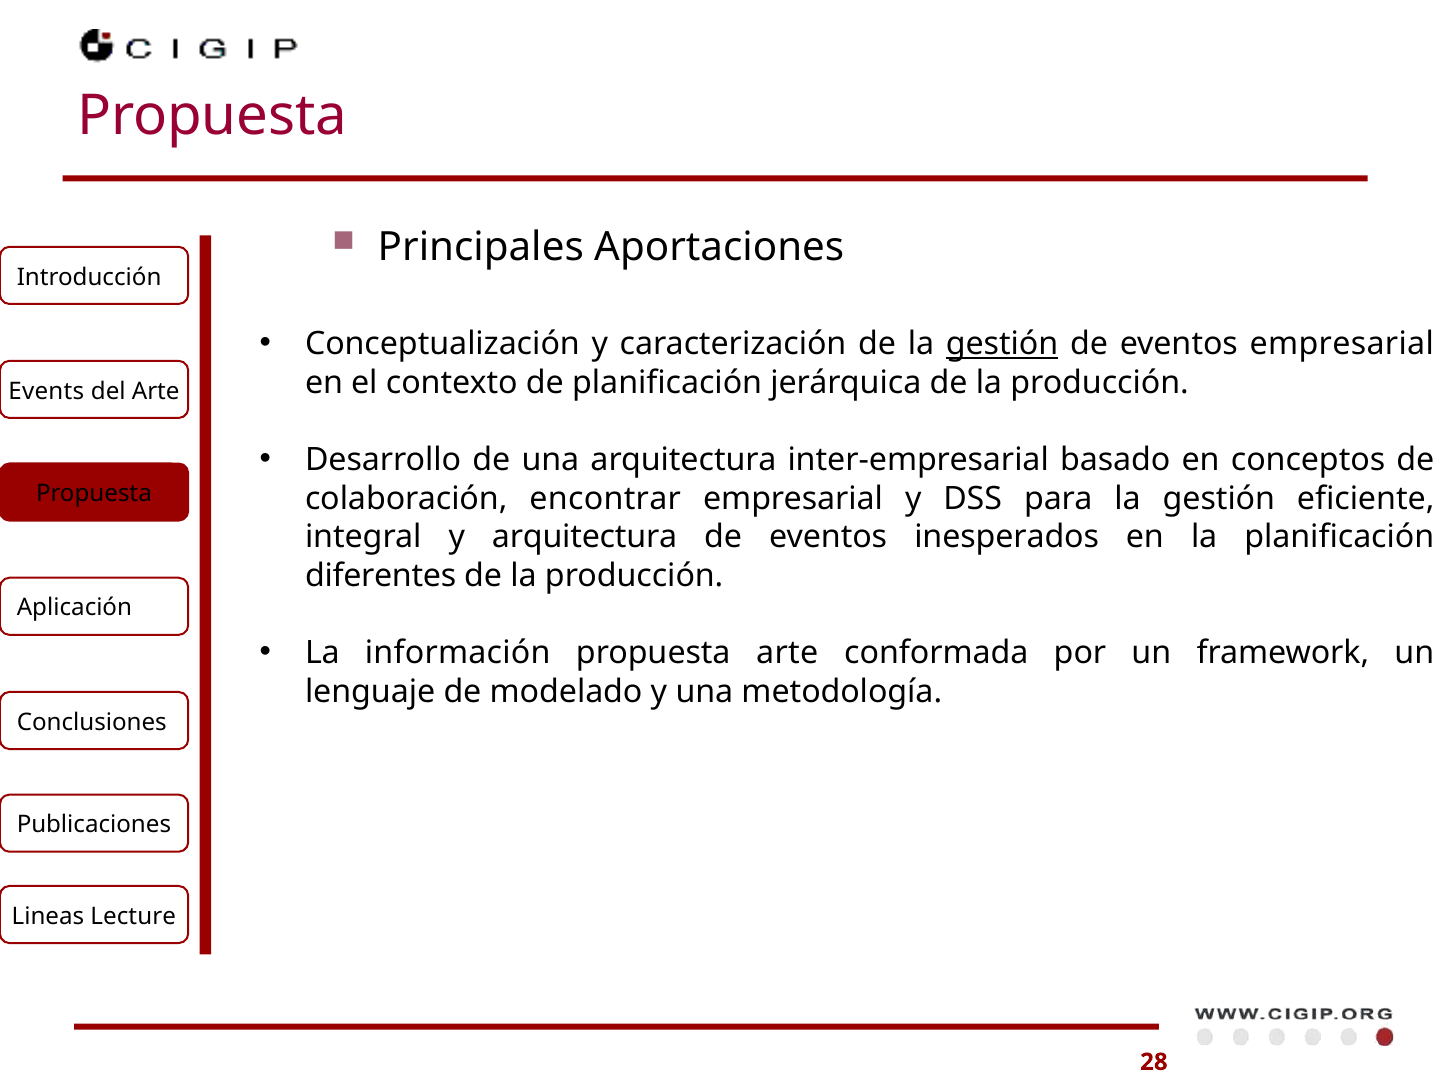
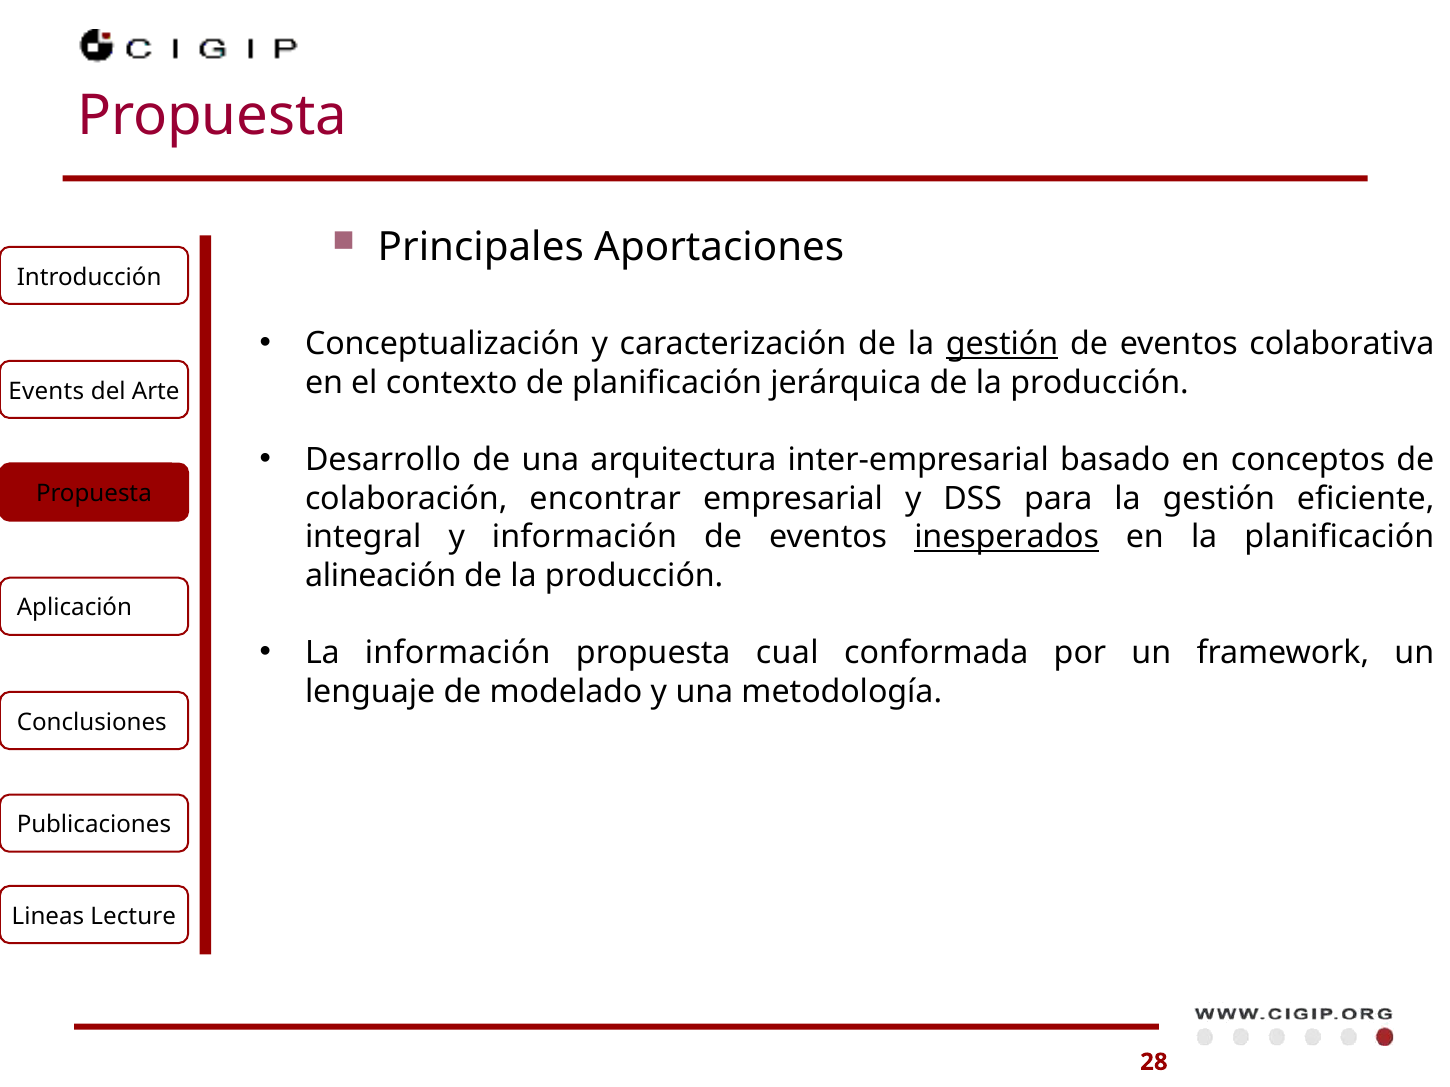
eventos empresarial: empresarial -> colaborativa (1342, 344)
y arquitectura: arquitectura -> información (584, 537)
inesperados underline: none -> present (1007, 537)
diferentes: diferentes -> alineación (381, 576)
propuesta arte: arte -> cual (787, 653)
